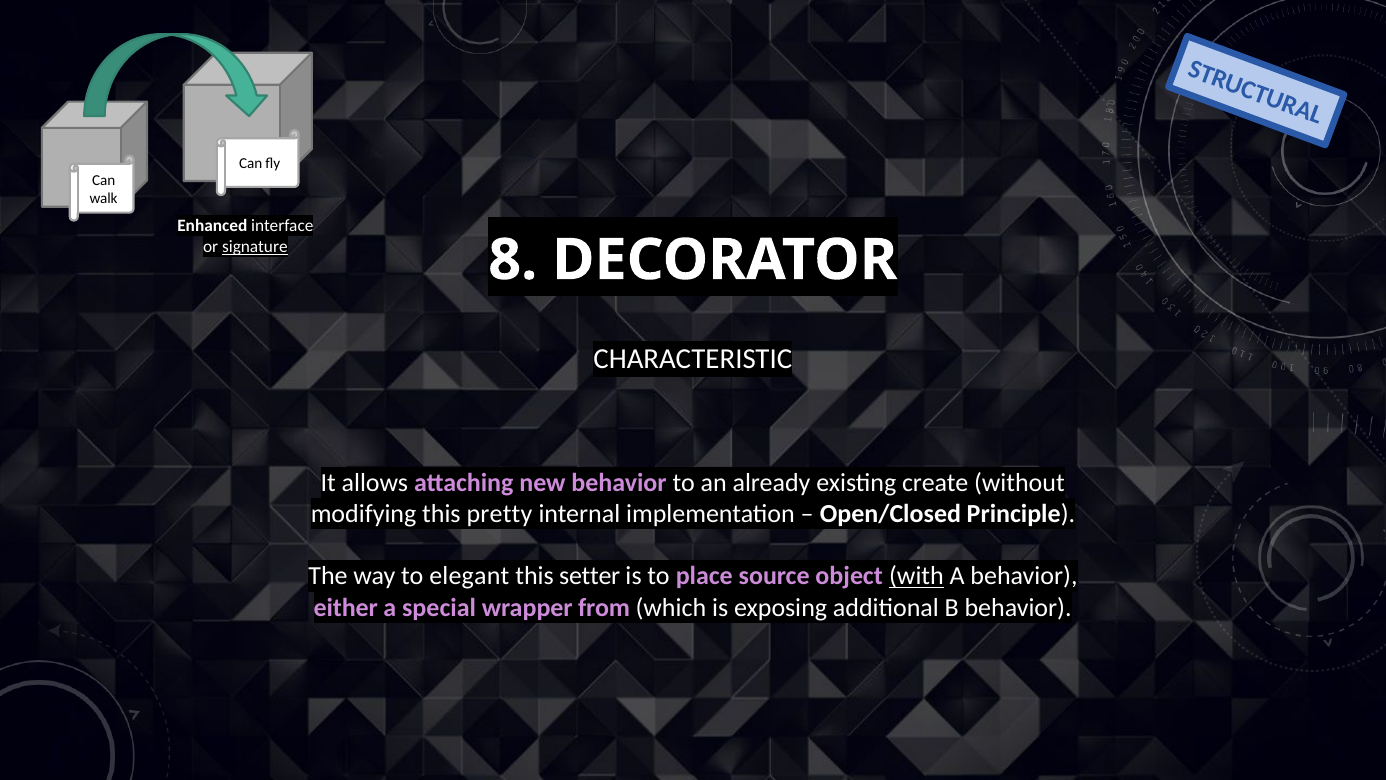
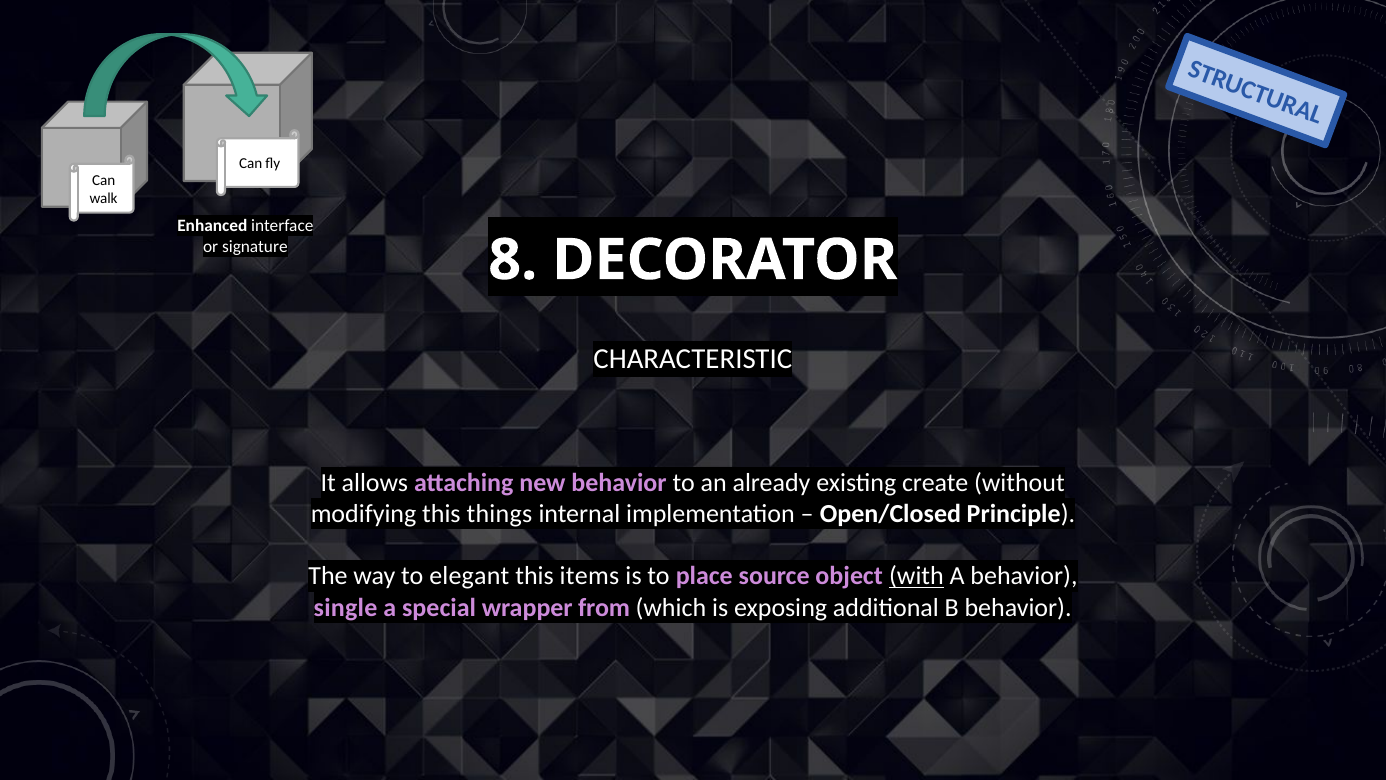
signature underline: present -> none (255, 247)
pretty: pretty -> things (499, 514)
setter: setter -> items (589, 576)
either: either -> single (346, 607)
